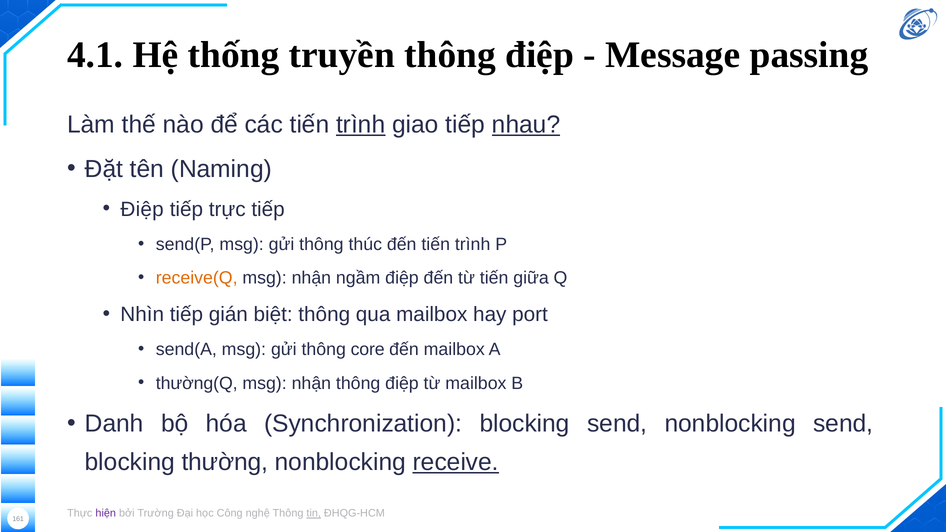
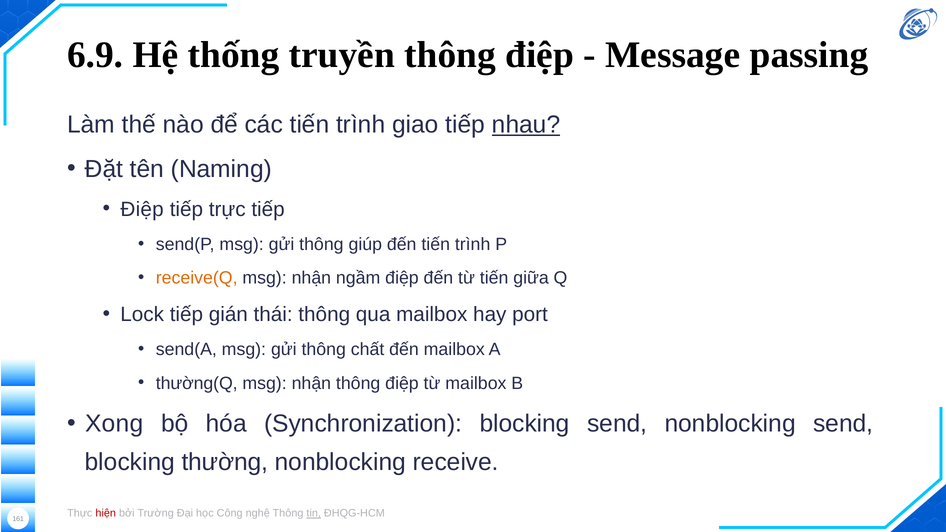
4.1: 4.1 -> 6.9 (95, 55)
trình underline: present -> none (361, 125)
thúc: thúc -> giúp (365, 244)
Nhìn: Nhìn -> Lock (142, 315)
biệt: biệt -> thái (273, 315)
core: core -> chất (368, 350)
Danh: Danh -> Xong (114, 424)
receive underline: present -> none (456, 462)
hiện colour: purple -> red (106, 513)
